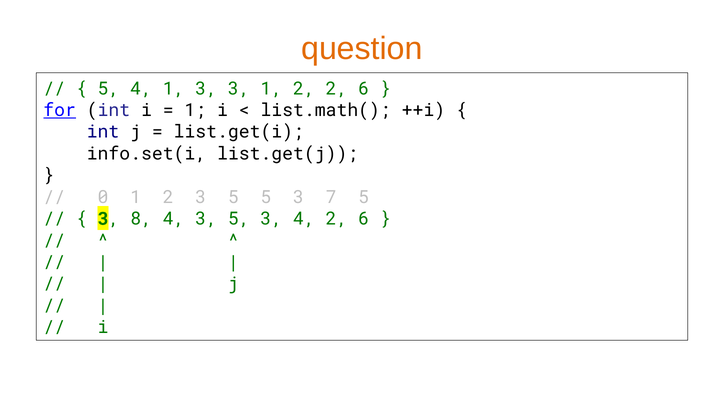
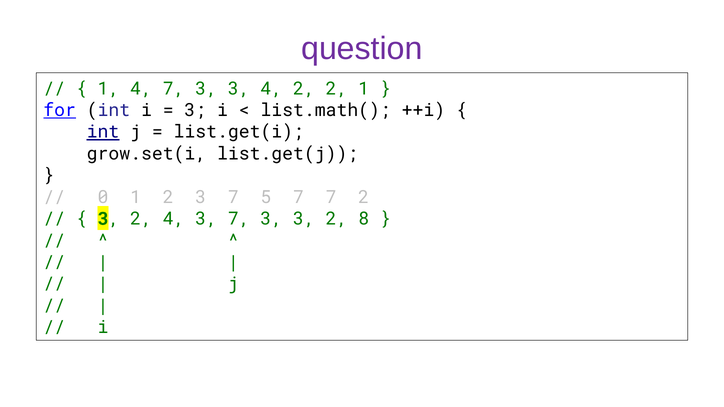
question colour: orange -> purple (362, 49)
5: 5 -> 1 (108, 89)
4 1: 1 -> 7 (174, 89)
3 1: 1 -> 4 (271, 89)
2 2 6: 6 -> 1 (364, 89)
1: 1 -> 3 (195, 110)
int underline: none -> present (103, 132)
info.set(i: info.set(i -> grow.set(i (146, 154)
2 3 5: 5 -> 7 (233, 197)
3: 3 -> 7 (299, 197)
7 5: 5 -> 2 (364, 197)
8: 8 -> 2 (141, 219)
4 3 5: 5 -> 7 (239, 219)
4: 4 -> 3 (304, 219)
6: 6 -> 8 (364, 219)
